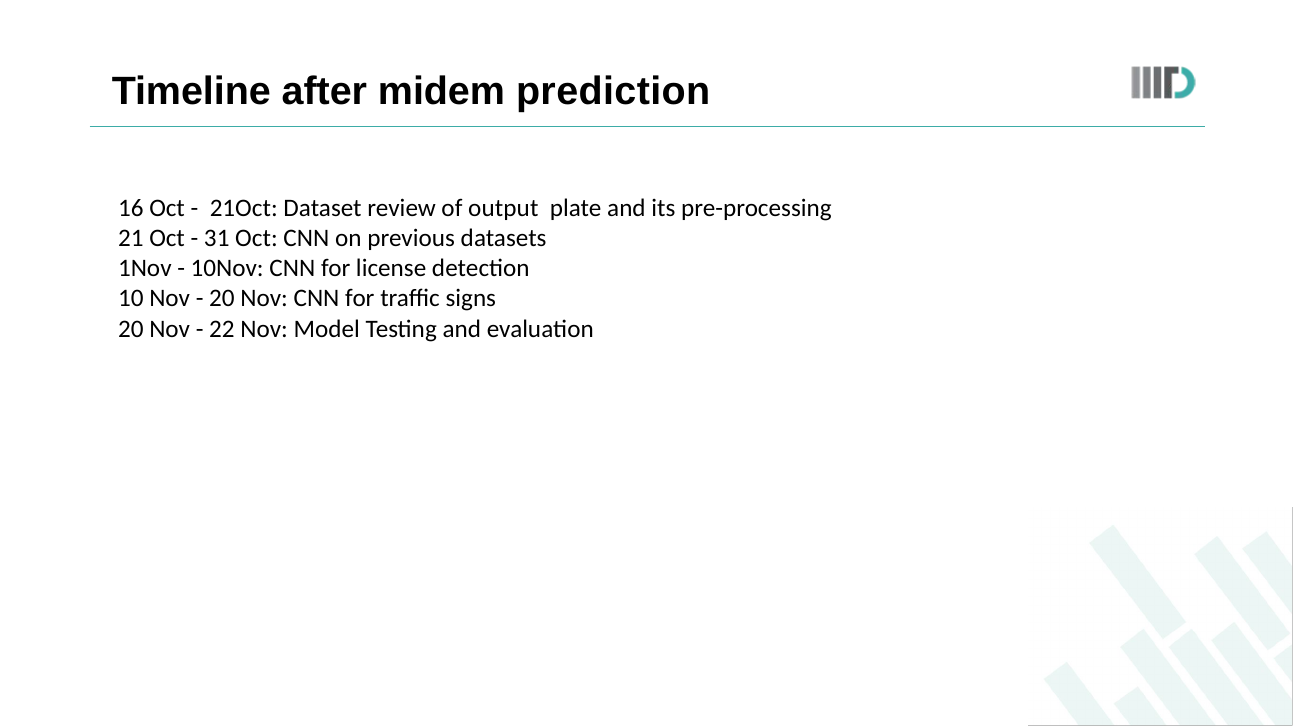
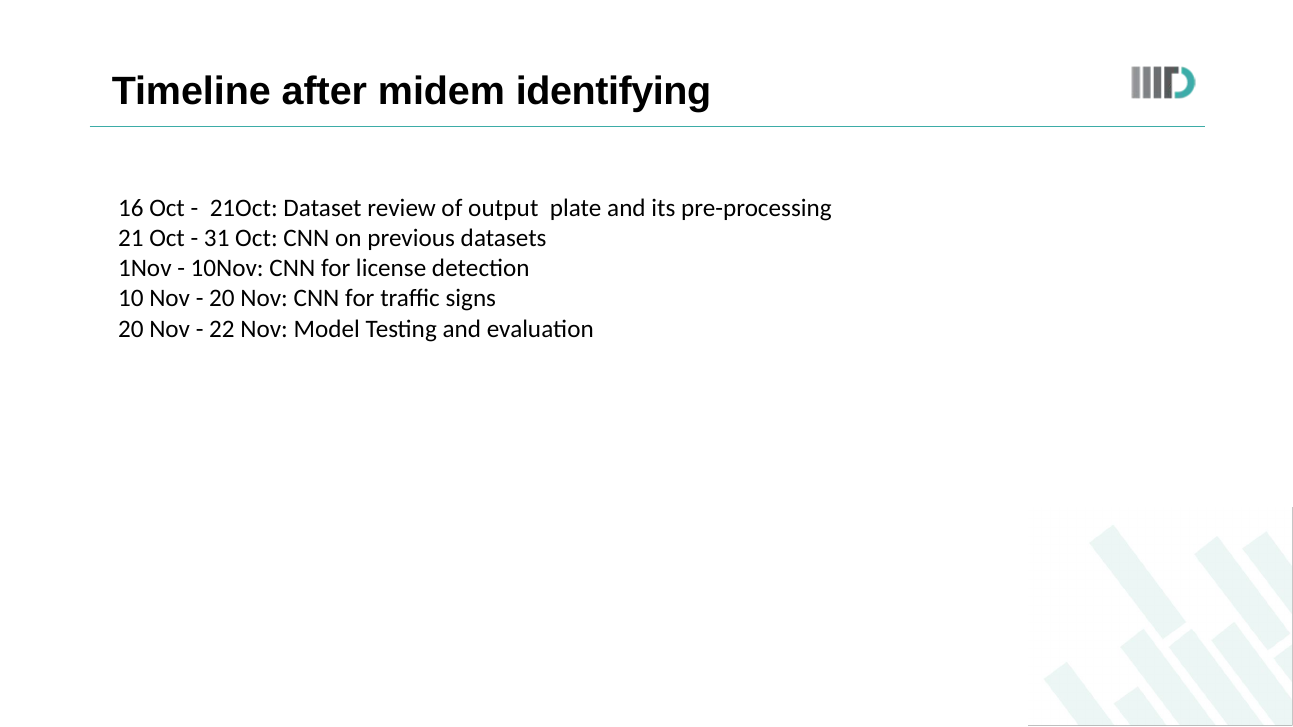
prediction: prediction -> identifying (614, 91)
